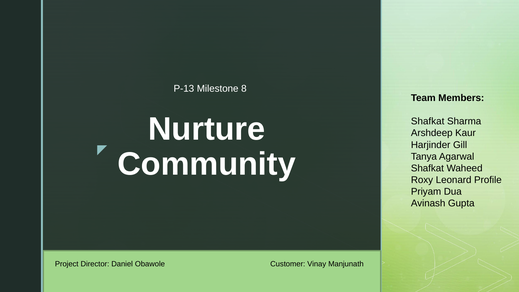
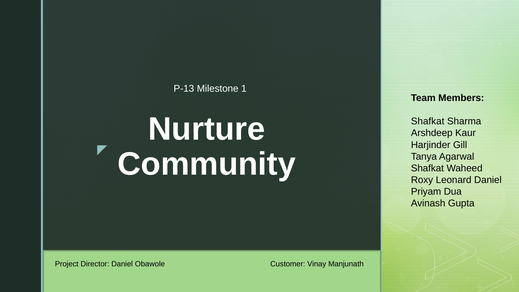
8: 8 -> 1 (244, 89)
Leonard Profile: Profile -> Daniel (488, 180)
